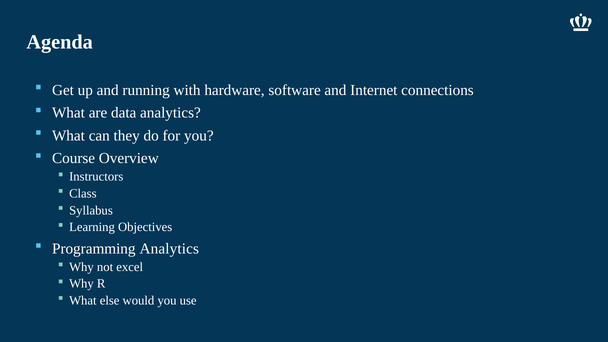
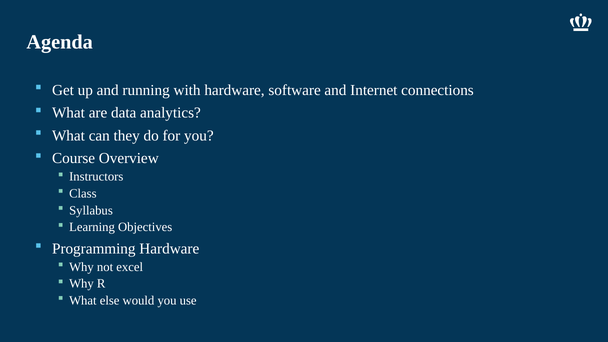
Programming Analytics: Analytics -> Hardware (169, 249)
